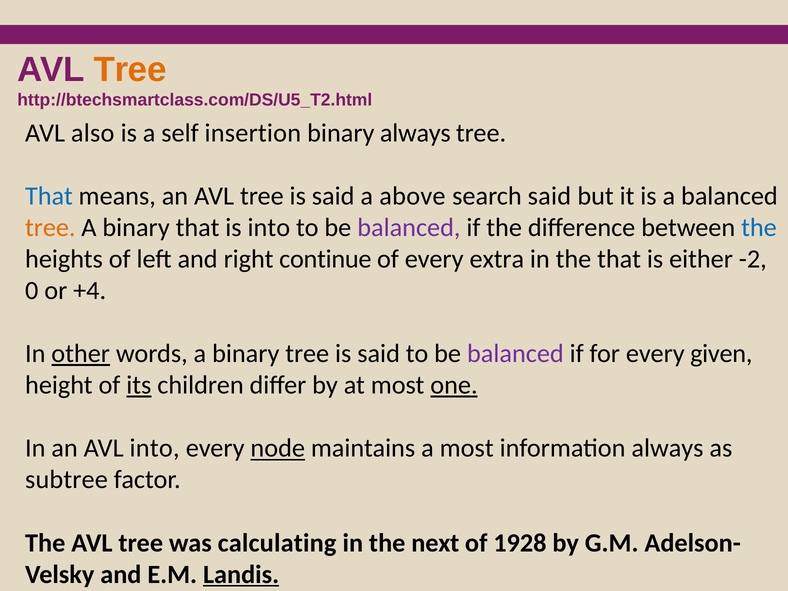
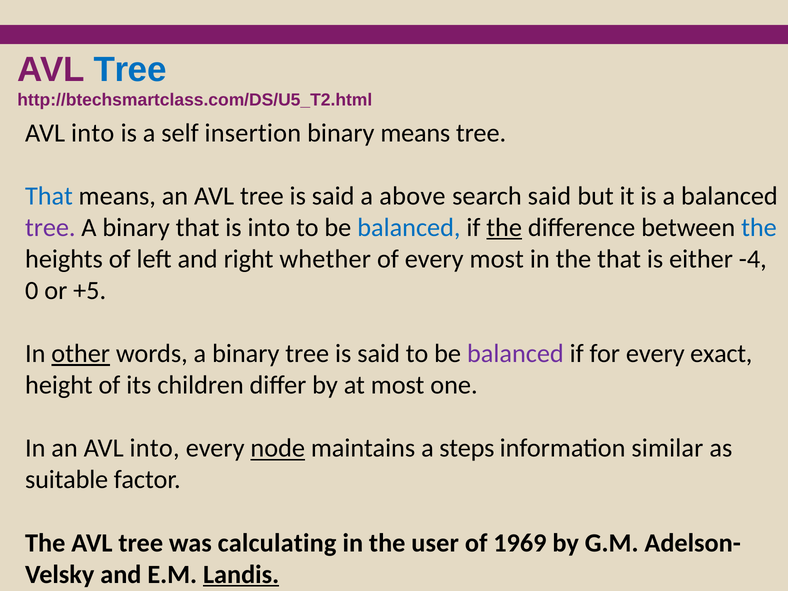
Tree colour: orange -> blue (130, 69)
also: also -> into (93, 133)
binary always: always -> means (415, 133)
tree colour: orange -> purple (50, 228)
balanced colour: purple -> blue (409, 228)
the underline: none -> present (504, 228)
continue: continue -> whether (325, 259)
every extra: extra -> most (497, 259)
-2: -2 -> -4 (753, 259)
+4: +4 -> +5 (90, 291)
given: given -> exact (721, 354)
its underline: present -> none (139, 385)
one underline: present -> none (454, 385)
a most: most -> steps (467, 448)
information always: always -> similar (667, 448)
subtree: subtree -> suitable (67, 480)
next: next -> user (435, 543)
1928: 1928 -> 1969 (520, 543)
